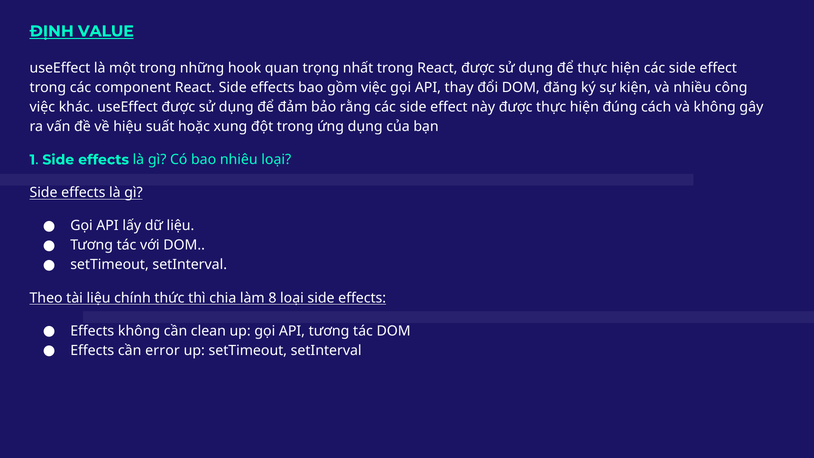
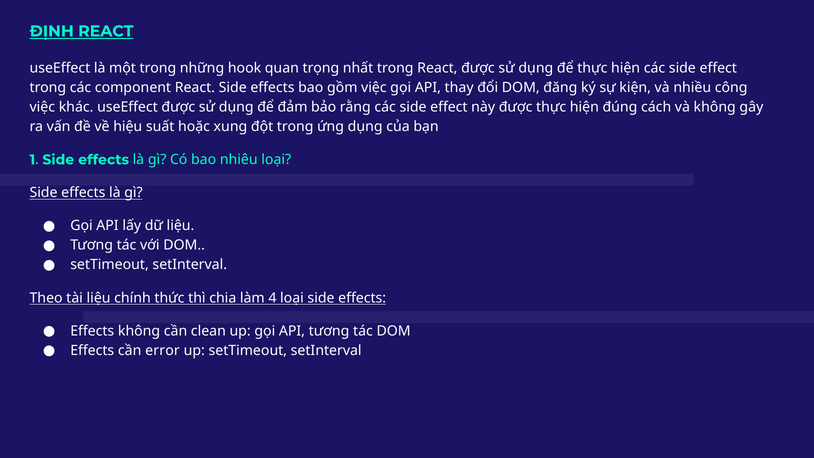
ĐỊNH VALUE: VALUE -> REACT (106, 31)
8: 8 -> 4 (272, 298)
